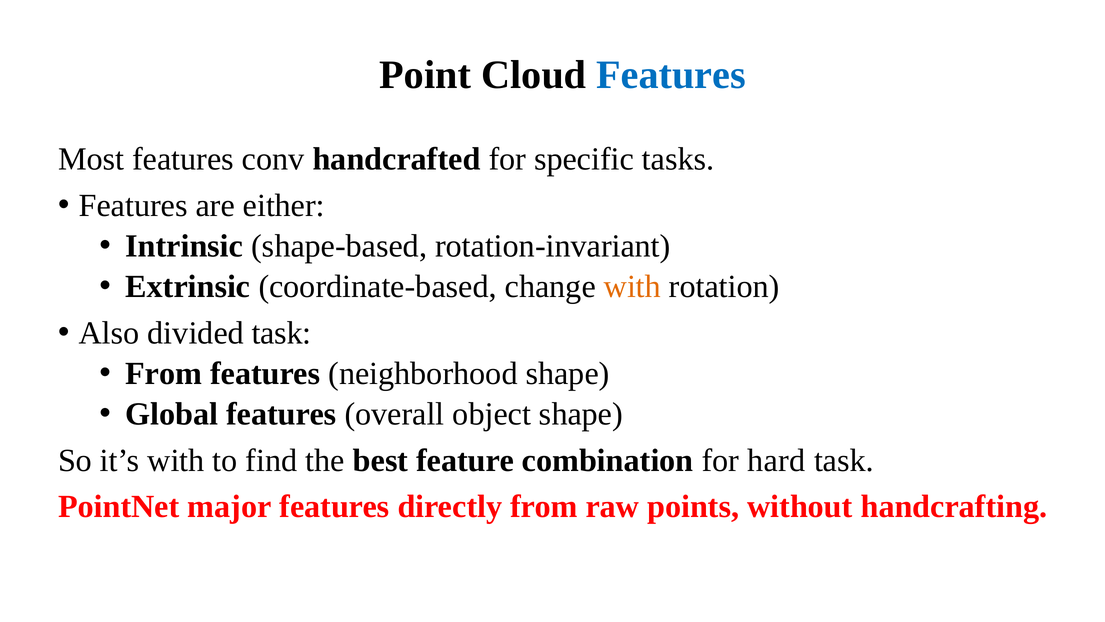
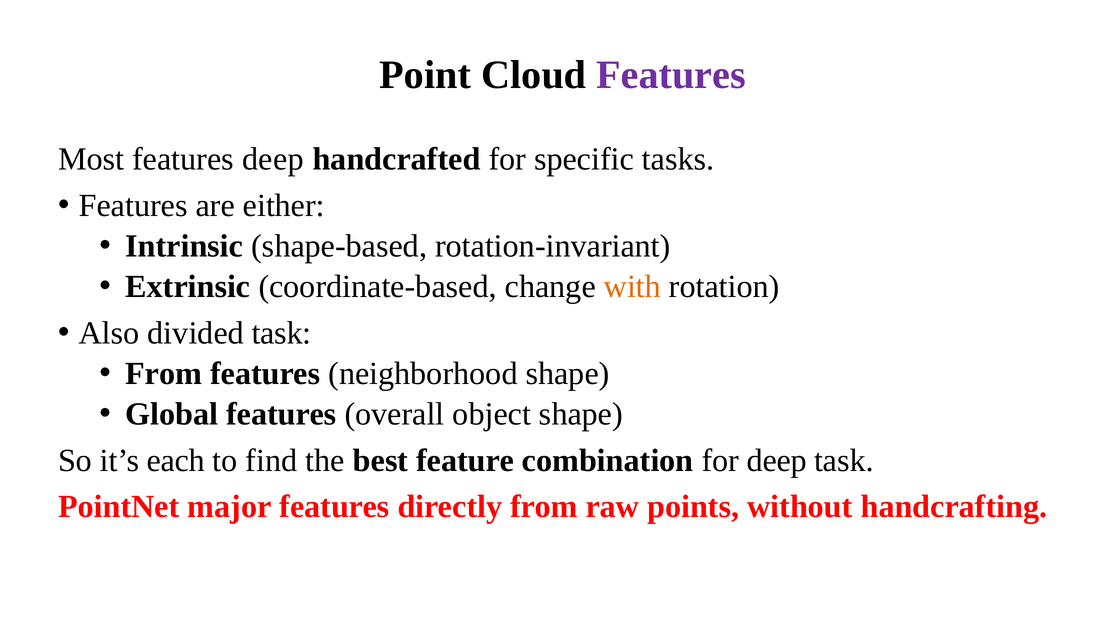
Features colour: blue -> purple (671, 75)
features conv: conv -> deep (273, 159)
it’s with: with -> each (176, 460)
for hard: hard -> deep (777, 460)
